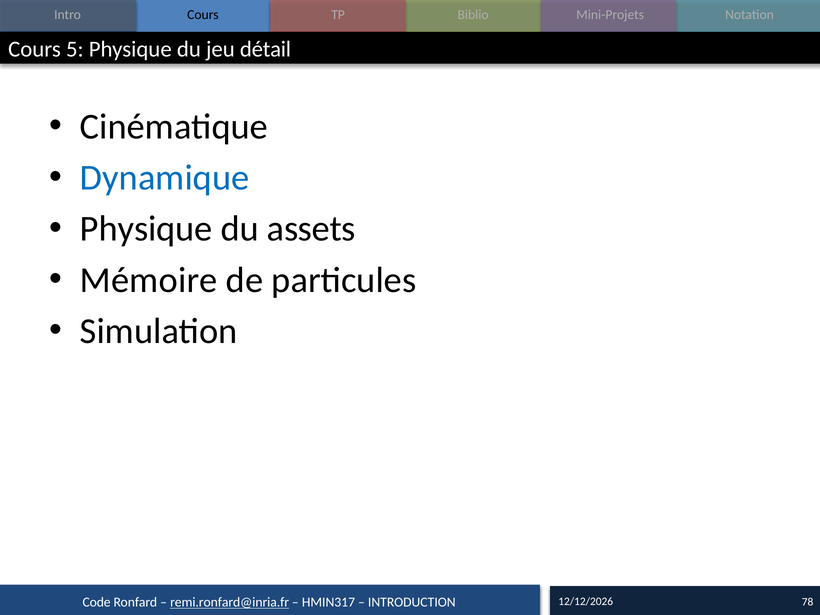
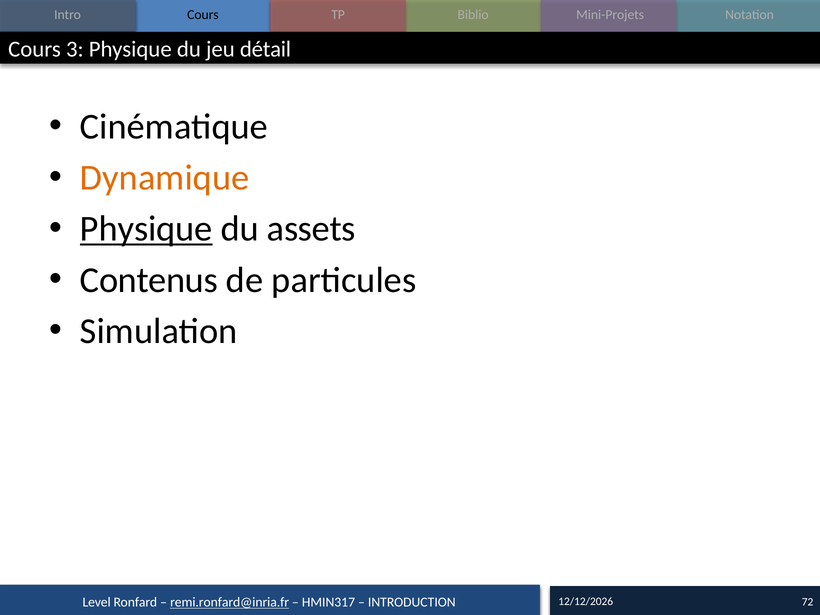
5: 5 -> 3 (75, 49)
Dynamique colour: blue -> orange (165, 178)
Physique underline: none -> present (146, 229)
Mémoire: Mémoire -> Contenus (149, 280)
Code: Code -> Level (97, 602)
78: 78 -> 72 (808, 602)
